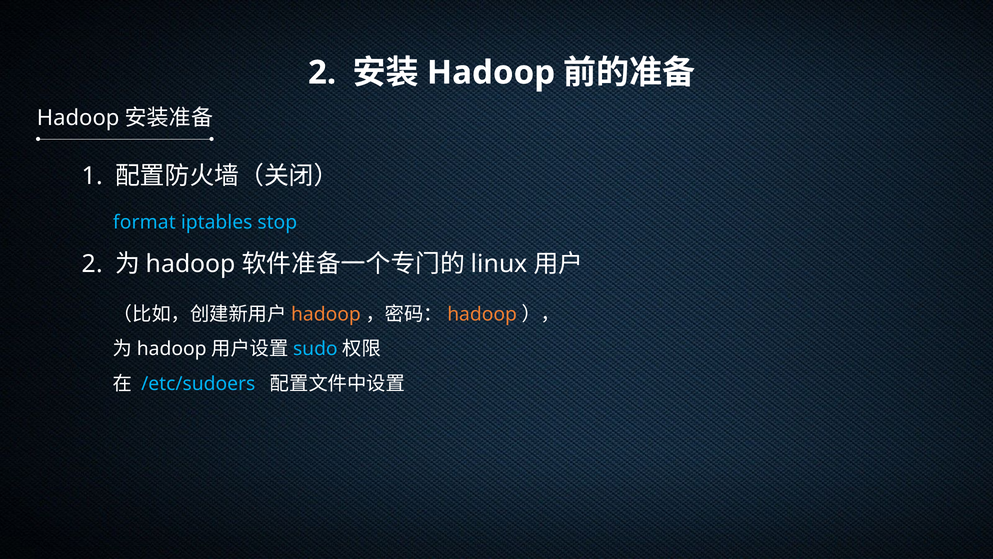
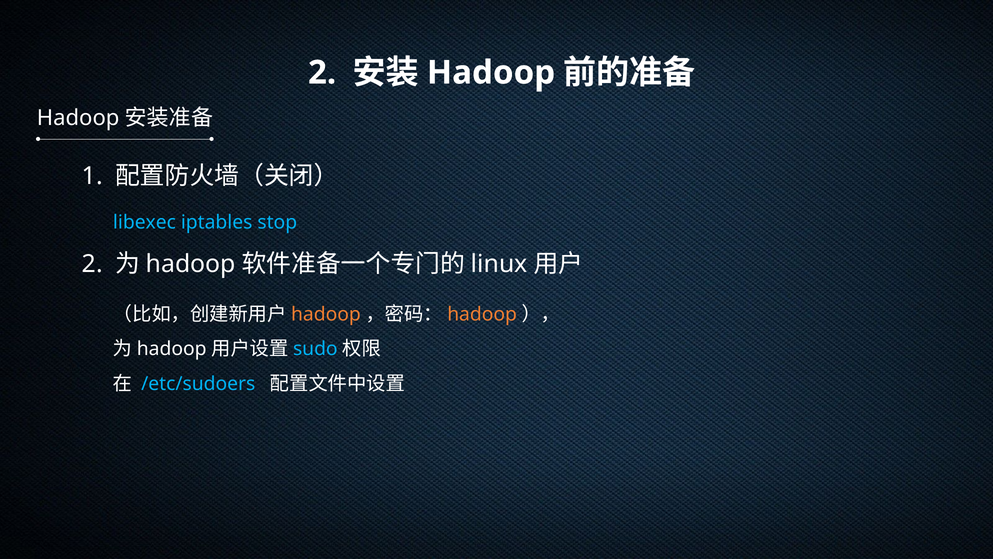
format: format -> libexec (144, 222)
